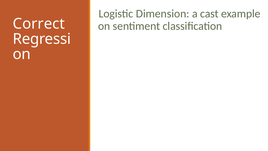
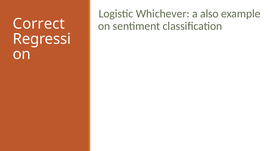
Dimension: Dimension -> Whichever (163, 14)
cast: cast -> also (209, 14)
